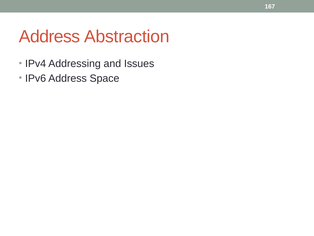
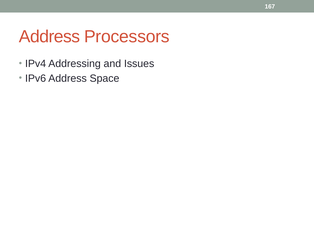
Abstraction: Abstraction -> Processors (127, 37)
